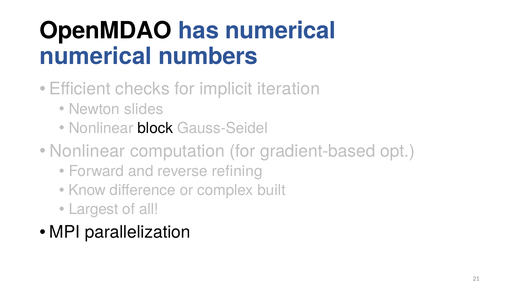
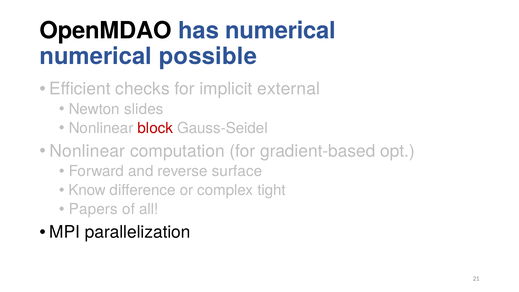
numbers: numbers -> possible (208, 56)
iteration: iteration -> external (289, 89)
block colour: black -> red (155, 128)
refining: refining -> surface (237, 171)
built: built -> tight (272, 190)
Largest: Largest -> Papers (93, 209)
